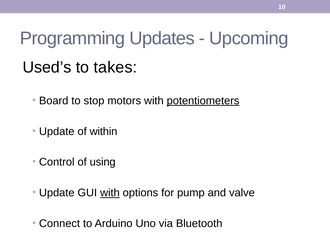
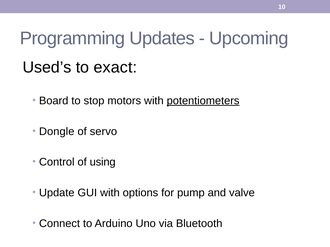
takes: takes -> exact (115, 67)
Update: Update -> Dongle (57, 132)
within: within -> servo (103, 132)
with underline: present -> none (110, 193)
